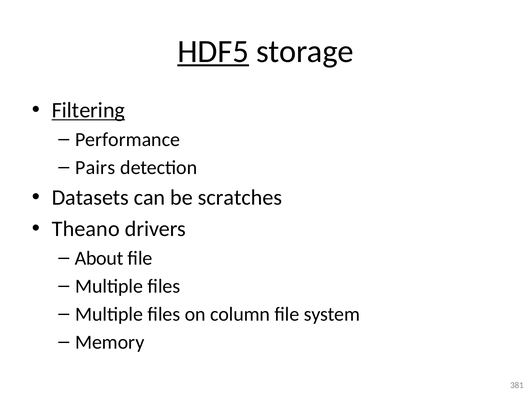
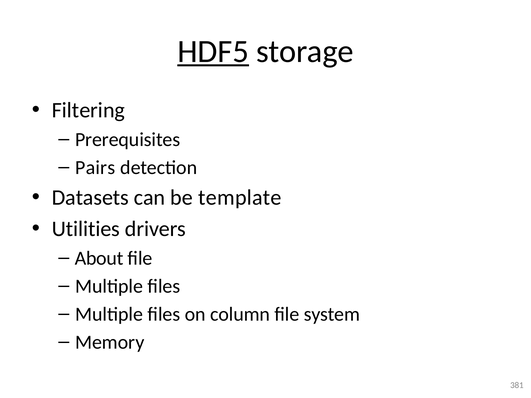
Filtering underline: present -> none (88, 110)
Performance: Performance -> Prerequisites (128, 140)
scratches: scratches -> template (240, 198)
Theano: Theano -> Utilities (86, 229)
